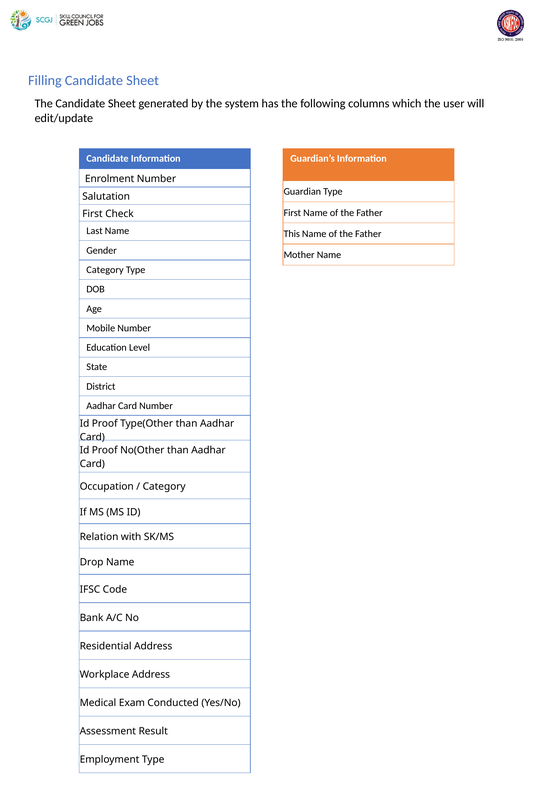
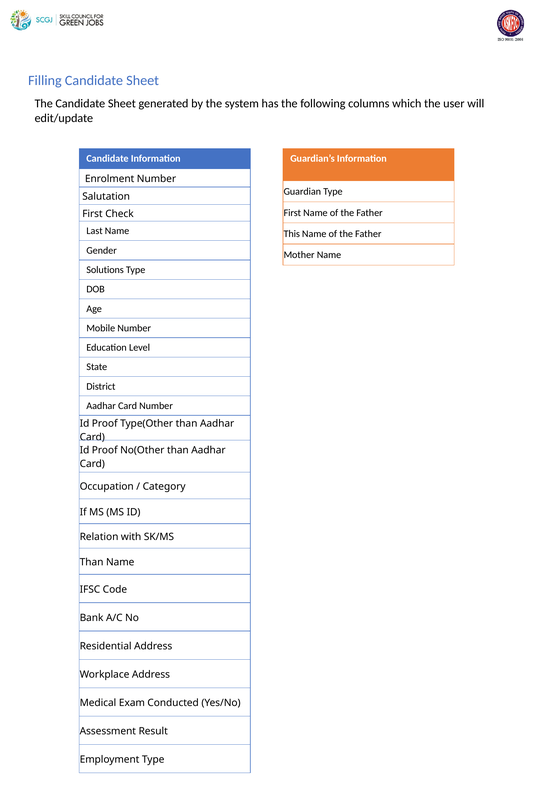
Category: Category -> Solutions (105, 270)
Drop: Drop -> Than (92, 562)
